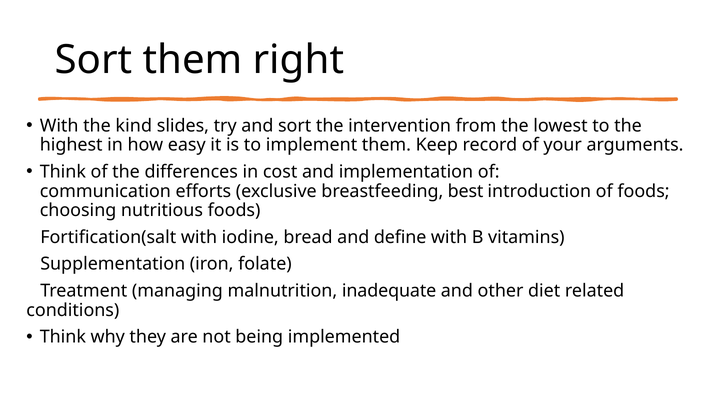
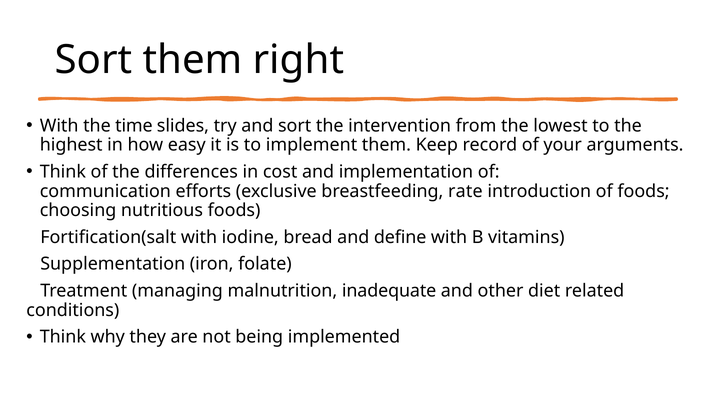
kind: kind -> time (134, 126)
best: best -> rate (465, 191)
